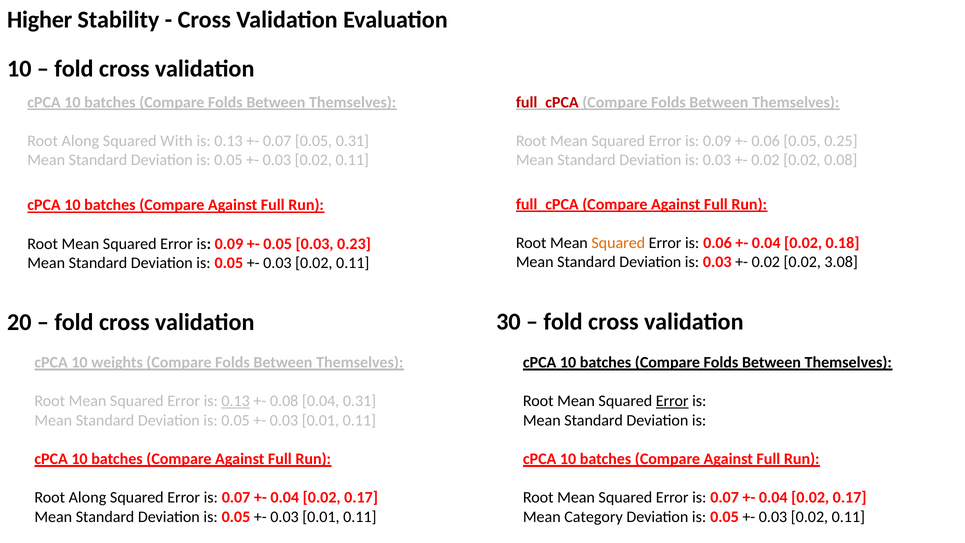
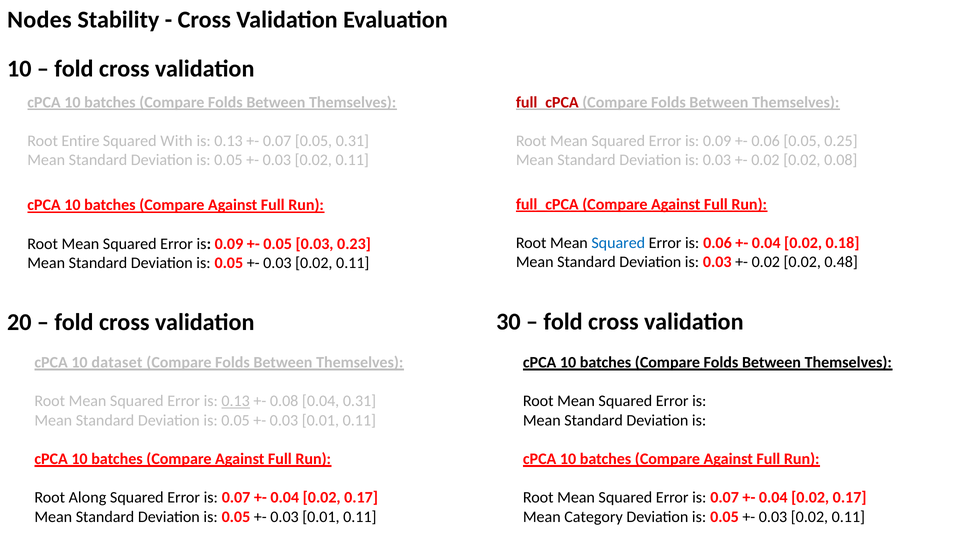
Higher: Higher -> Nodes (39, 20)
Along: Along -> Entire (80, 141)
Squared colour: orange -> blue (618, 243)
3.08: 3.08 -> 0.48 (841, 262)
weights: weights -> dataset (117, 362)
Error underline: present -> none (672, 401)
